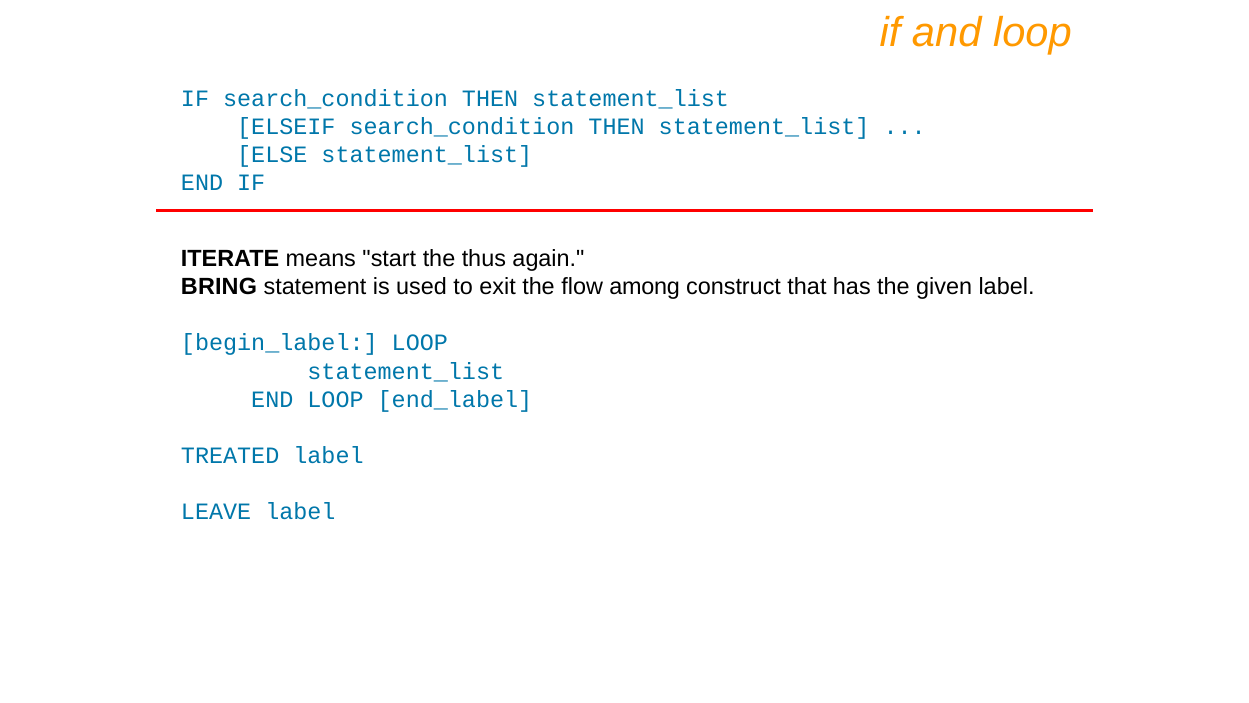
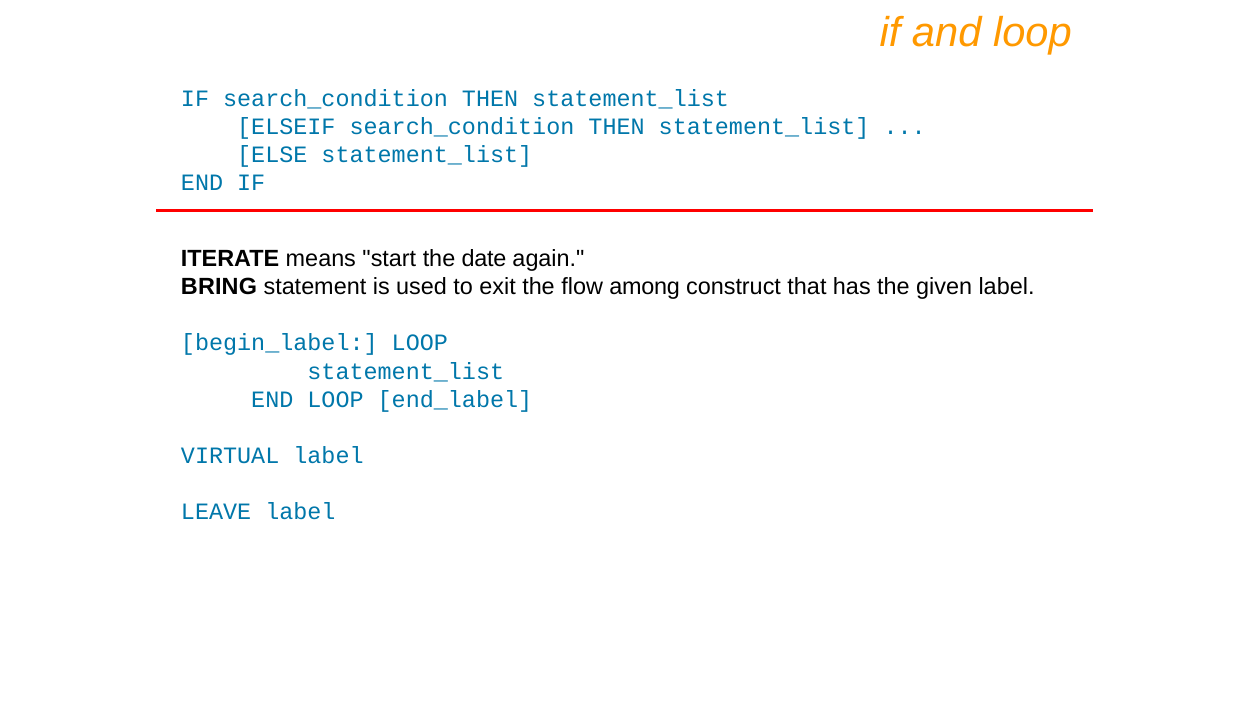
thus: thus -> date (484, 259)
TREATED: TREATED -> VIRTUAL (230, 455)
